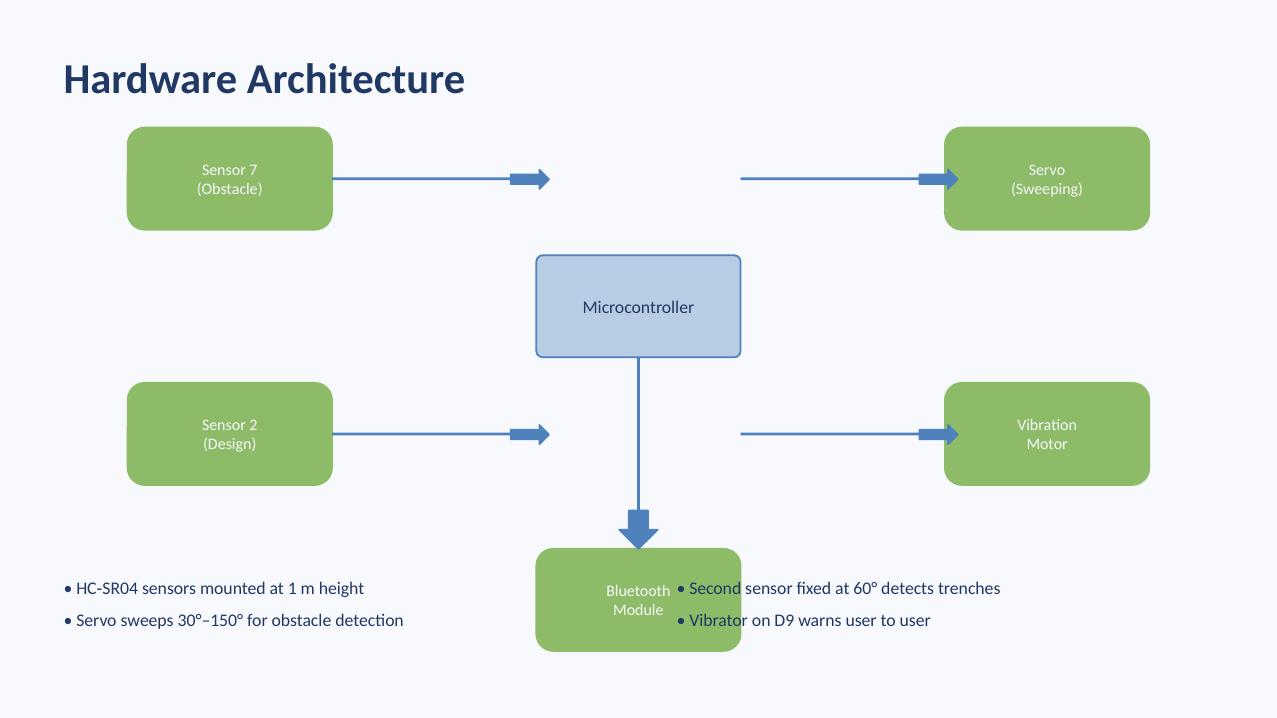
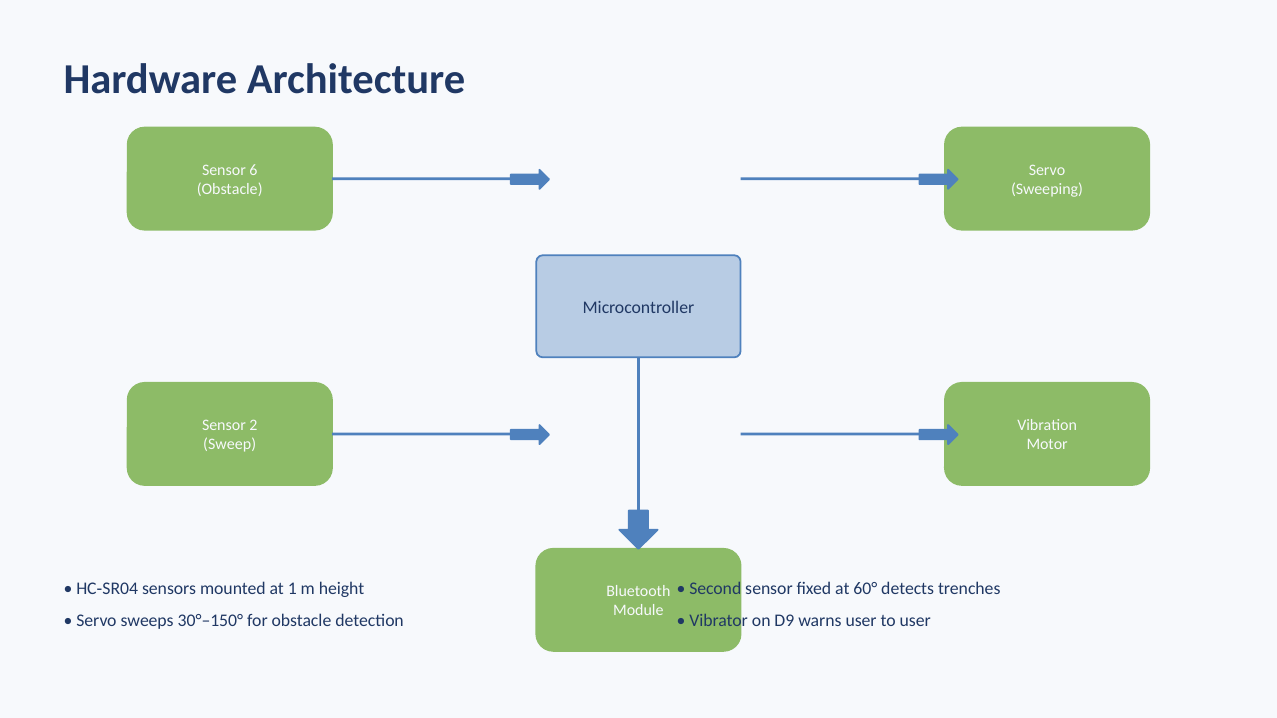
7: 7 -> 6 (254, 170)
Design: Design -> Sweep (230, 445)
